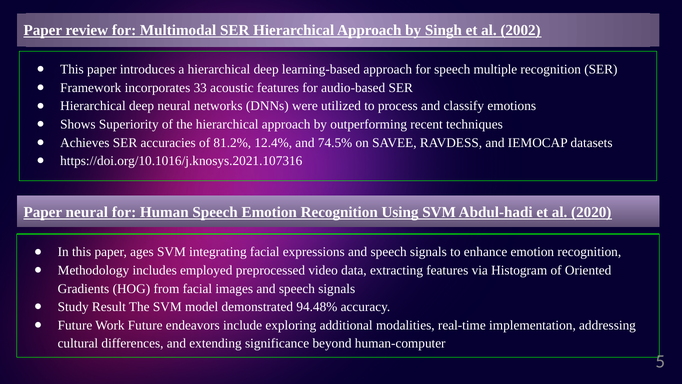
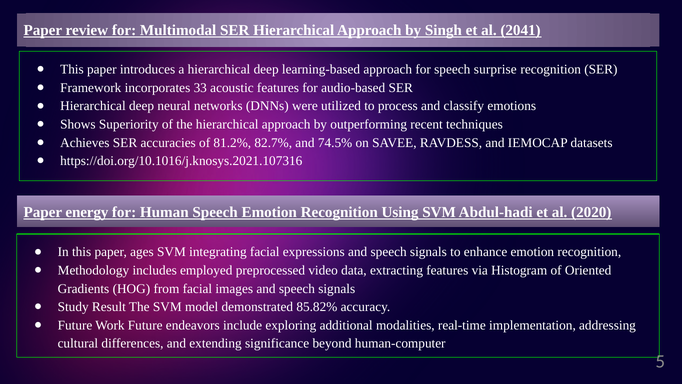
2002: 2002 -> 2041 (521, 30)
multiple: multiple -> surprise (495, 69)
12.4%: 12.4% -> 82.7% (273, 143)
Paper neural: neural -> energy (87, 212)
94.48%: 94.48% -> 85.82% (317, 307)
